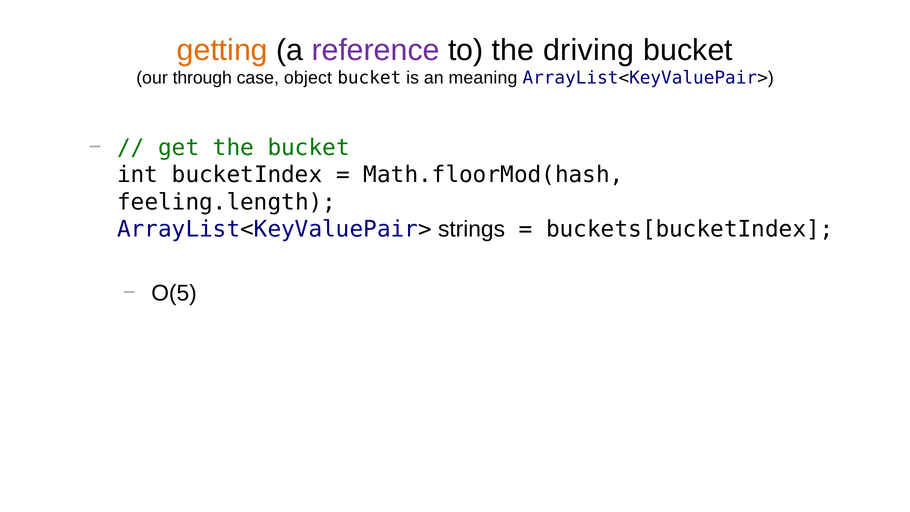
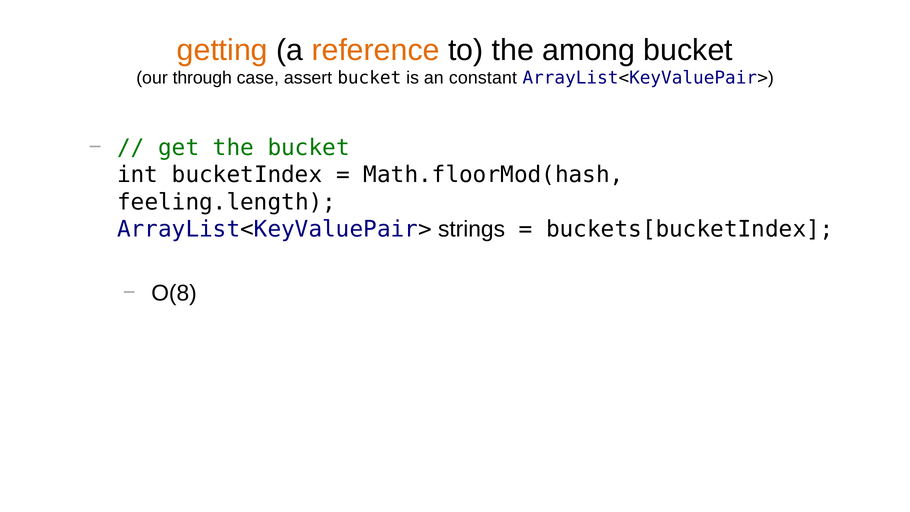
reference colour: purple -> orange (376, 50)
driving: driving -> among (589, 50)
object: object -> assert (308, 78)
meaning: meaning -> constant (483, 78)
O(5: O(5 -> O(8 (174, 293)
